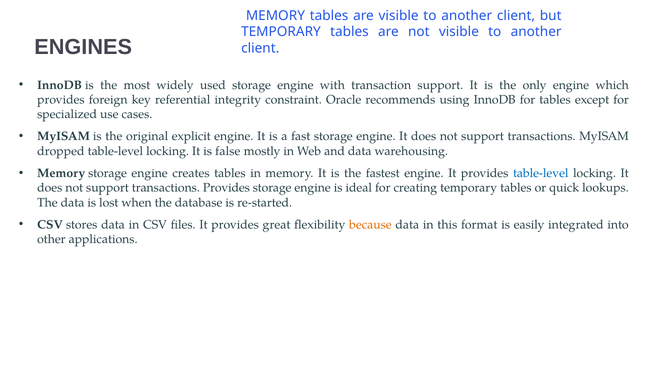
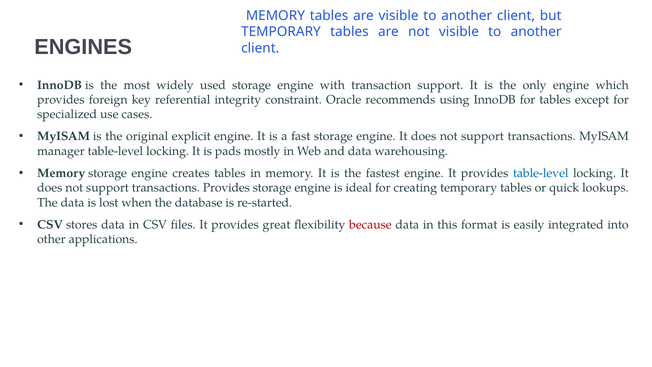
dropped: dropped -> manager (61, 151)
false: false -> pads (228, 151)
because colour: orange -> red (370, 224)
